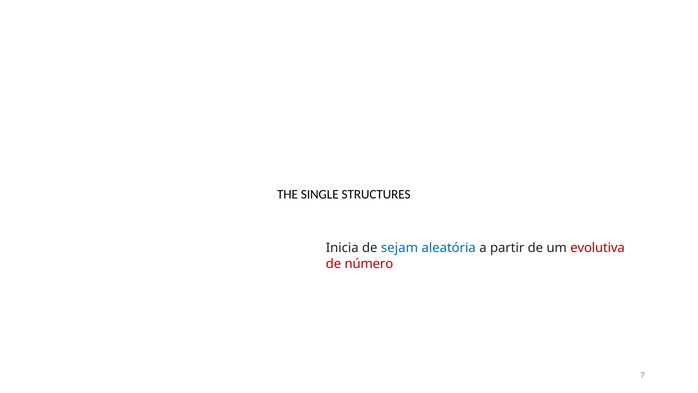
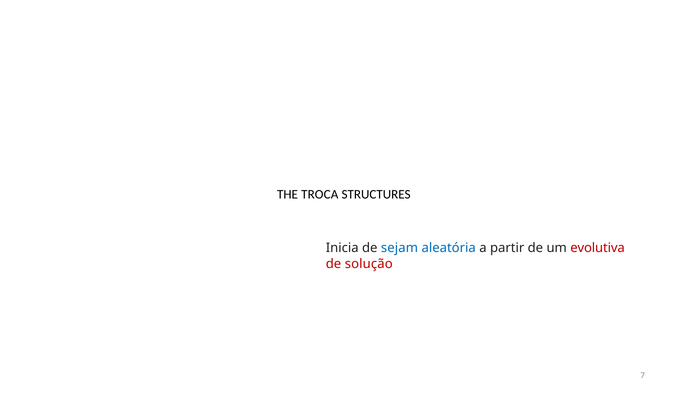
SINGLE: SINGLE -> TROCA (320, 194)
número: número -> solução (369, 263)
